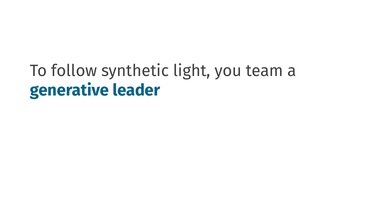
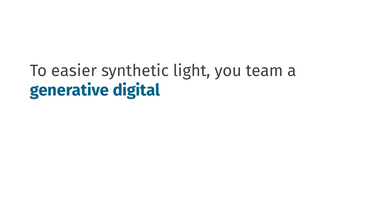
follow: follow -> easier (74, 70)
leader: leader -> digital (136, 90)
